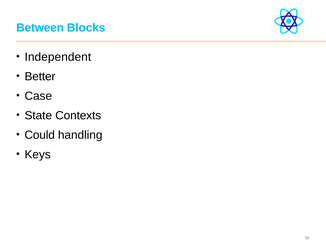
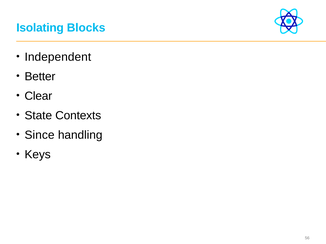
Between: Between -> Isolating (40, 28)
Case: Case -> Clear (38, 96)
Could: Could -> Since (40, 135)
